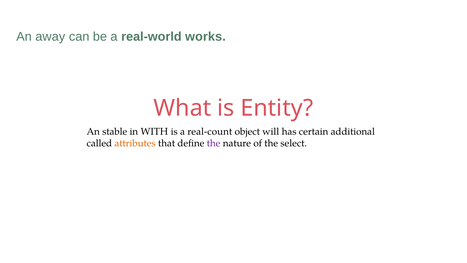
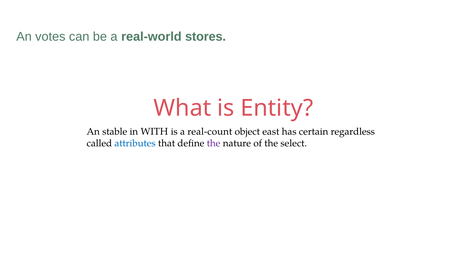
away: away -> votes (50, 37)
works: works -> stores (206, 37)
will: will -> east (271, 131)
additional: additional -> regardless (353, 131)
attributes colour: orange -> blue (135, 143)
